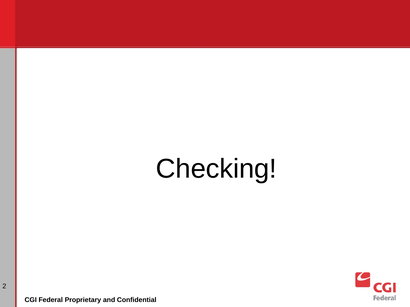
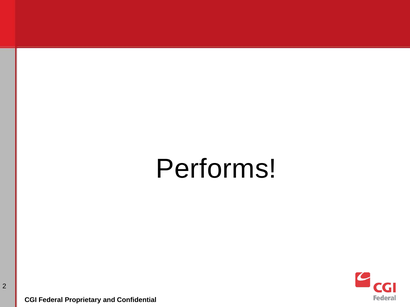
Checking: Checking -> Performs (216, 169)
